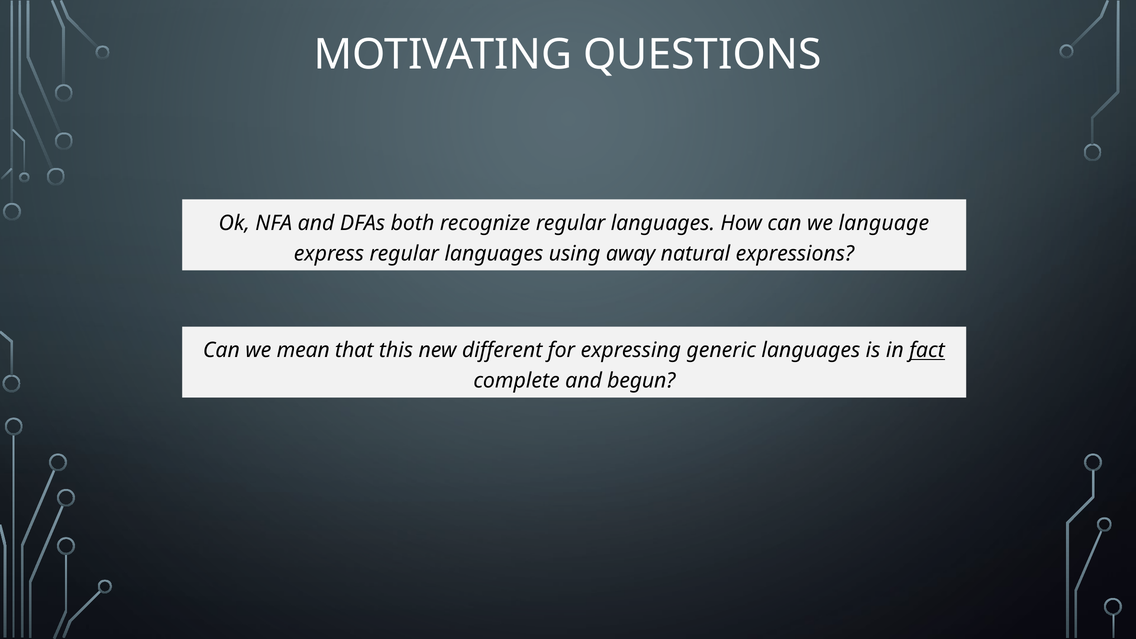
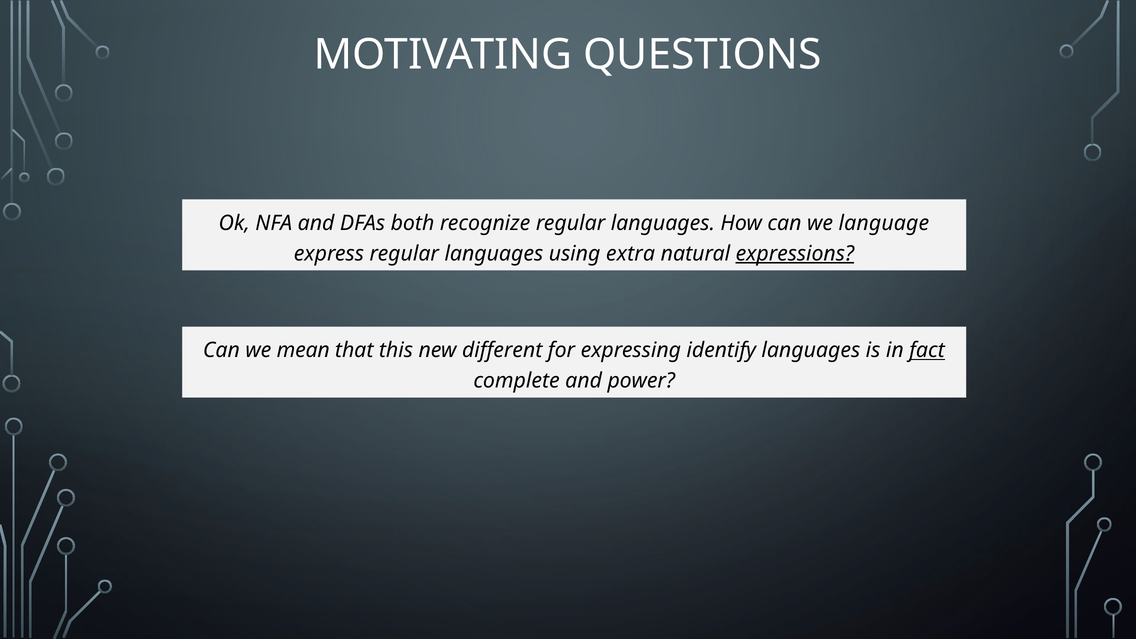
away: away -> extra (630, 254)
expressions underline: none -> present (795, 254)
generic: generic -> identify (721, 350)
begun: begun -> power (641, 381)
